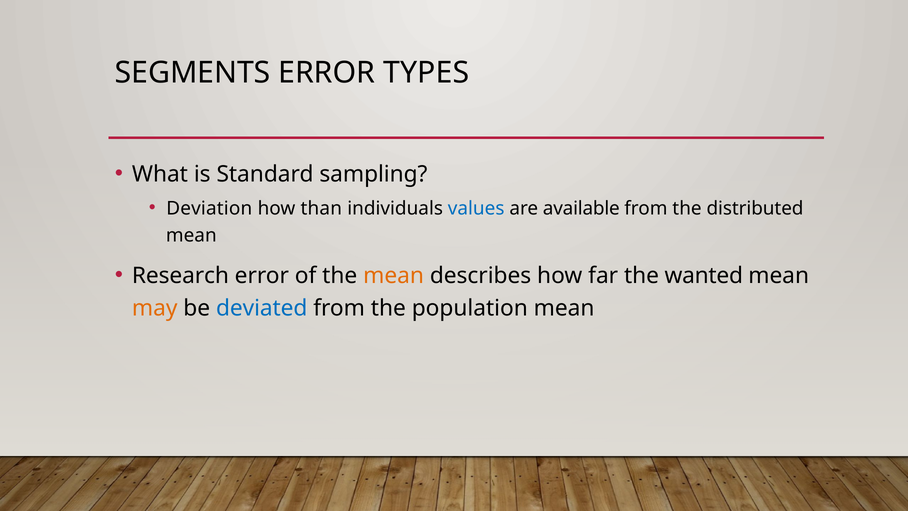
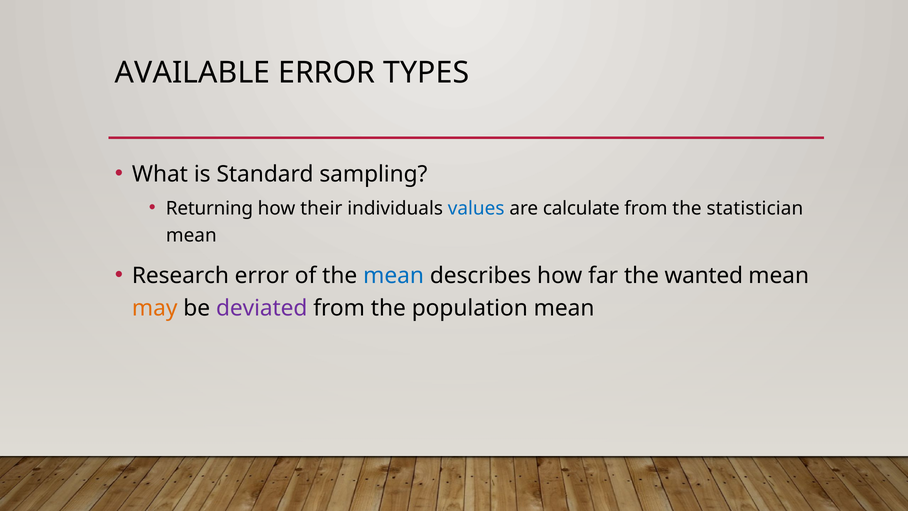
SEGMENTS: SEGMENTS -> AVAILABLE (193, 73)
Deviation: Deviation -> Returning (209, 208)
than: than -> their (321, 208)
available: available -> calculate (581, 208)
distributed: distributed -> statistician (755, 208)
mean colour: orange -> blue (394, 276)
deviated colour: blue -> purple (262, 308)
